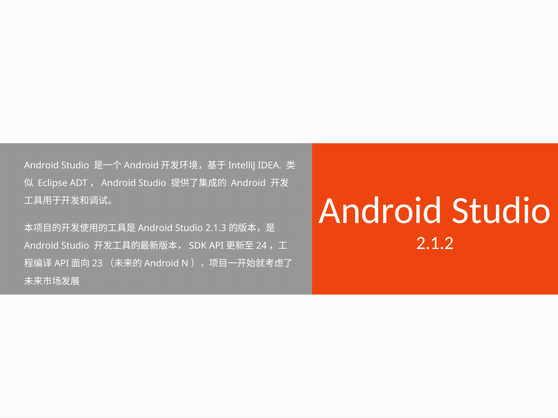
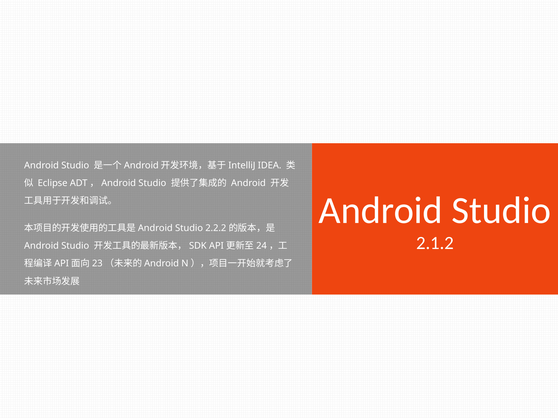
2.1.3: 2.1.3 -> 2.2.2 (216, 228)
